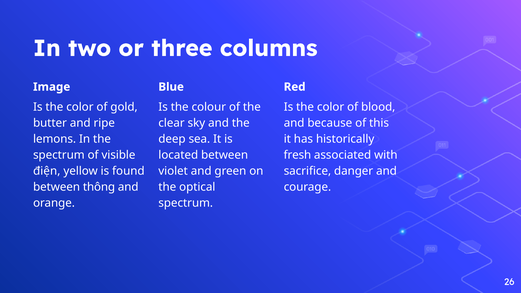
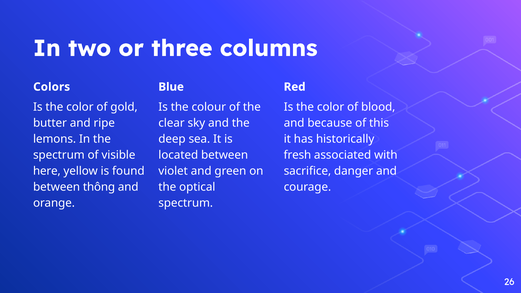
Image: Image -> Colors (52, 87)
điện: điện -> here (47, 171)
